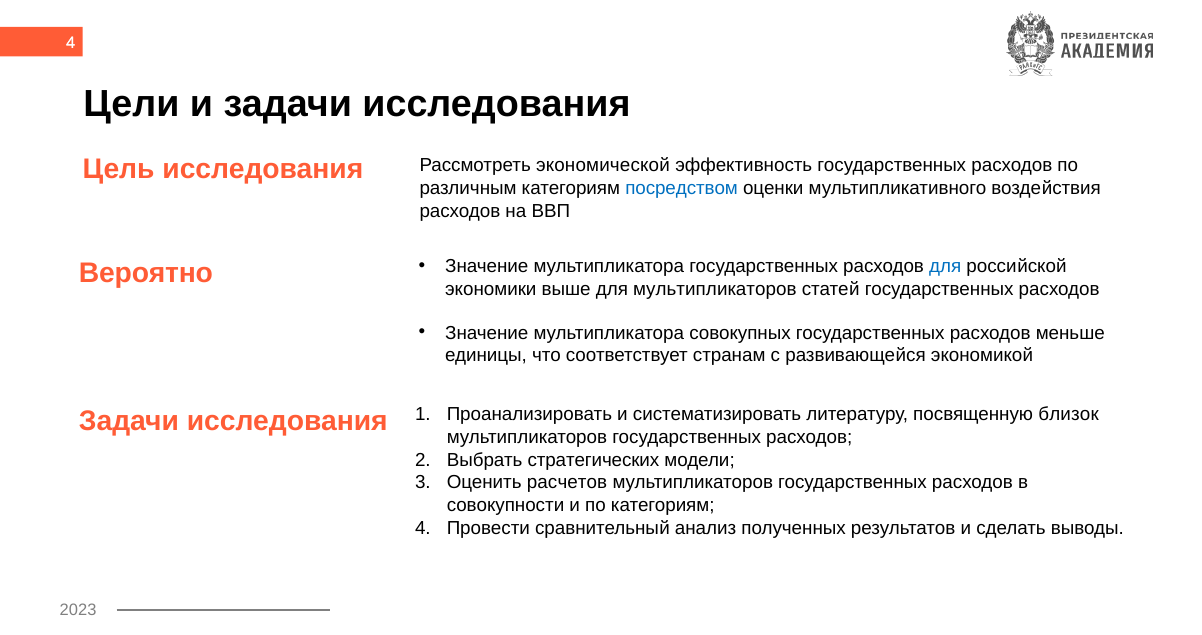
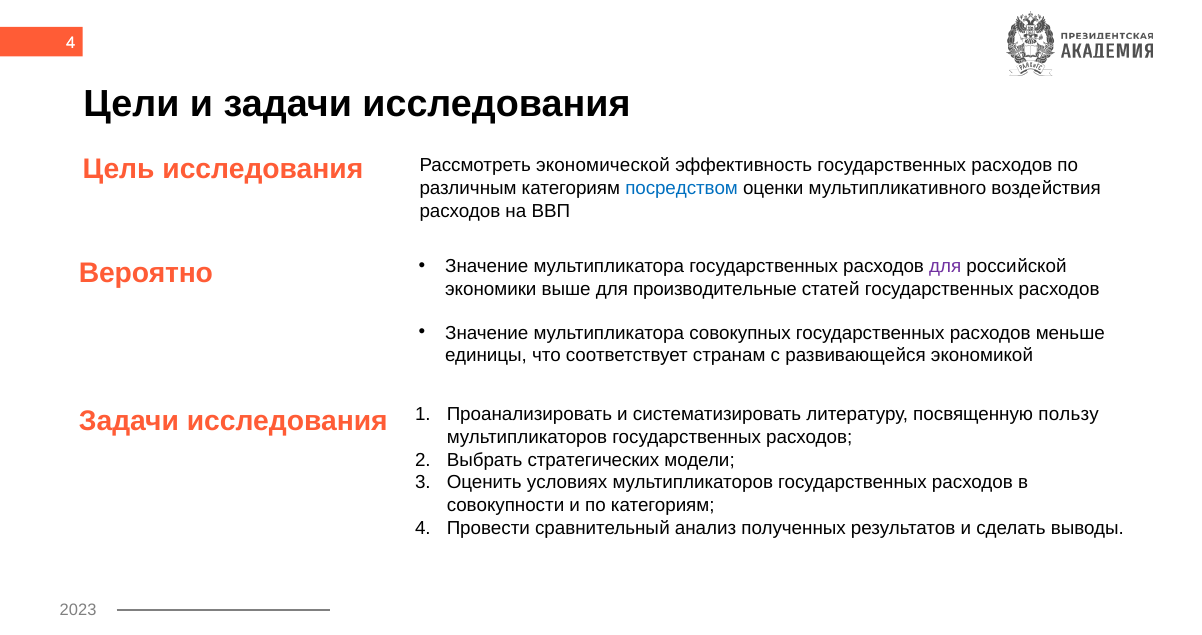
для colour: blue -> purple (945, 266)
для мультипликаторов: мультипликаторов -> производительные (715, 289)
близок: близок -> пользу (1069, 414)
расчетов: расчетов -> условиях (567, 482)
